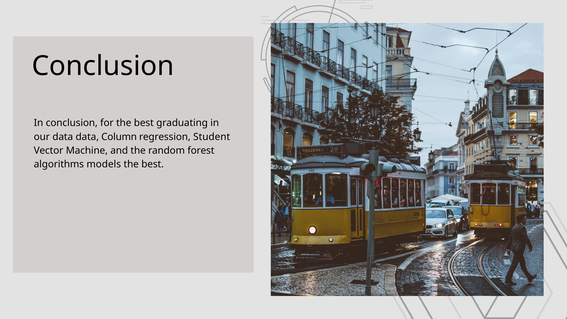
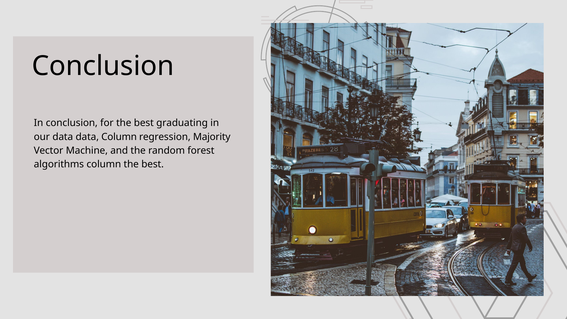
Student: Student -> Majority (212, 137)
algorithms models: models -> column (104, 164)
